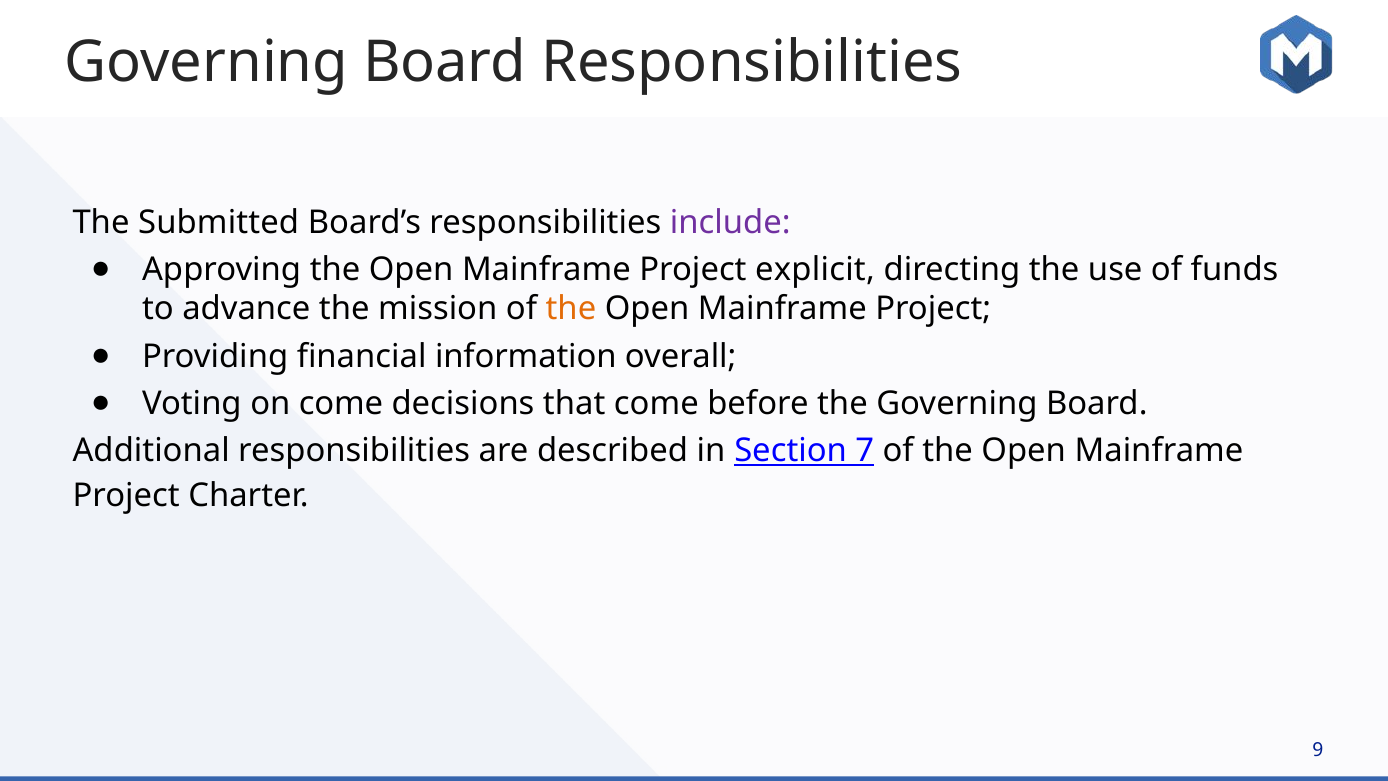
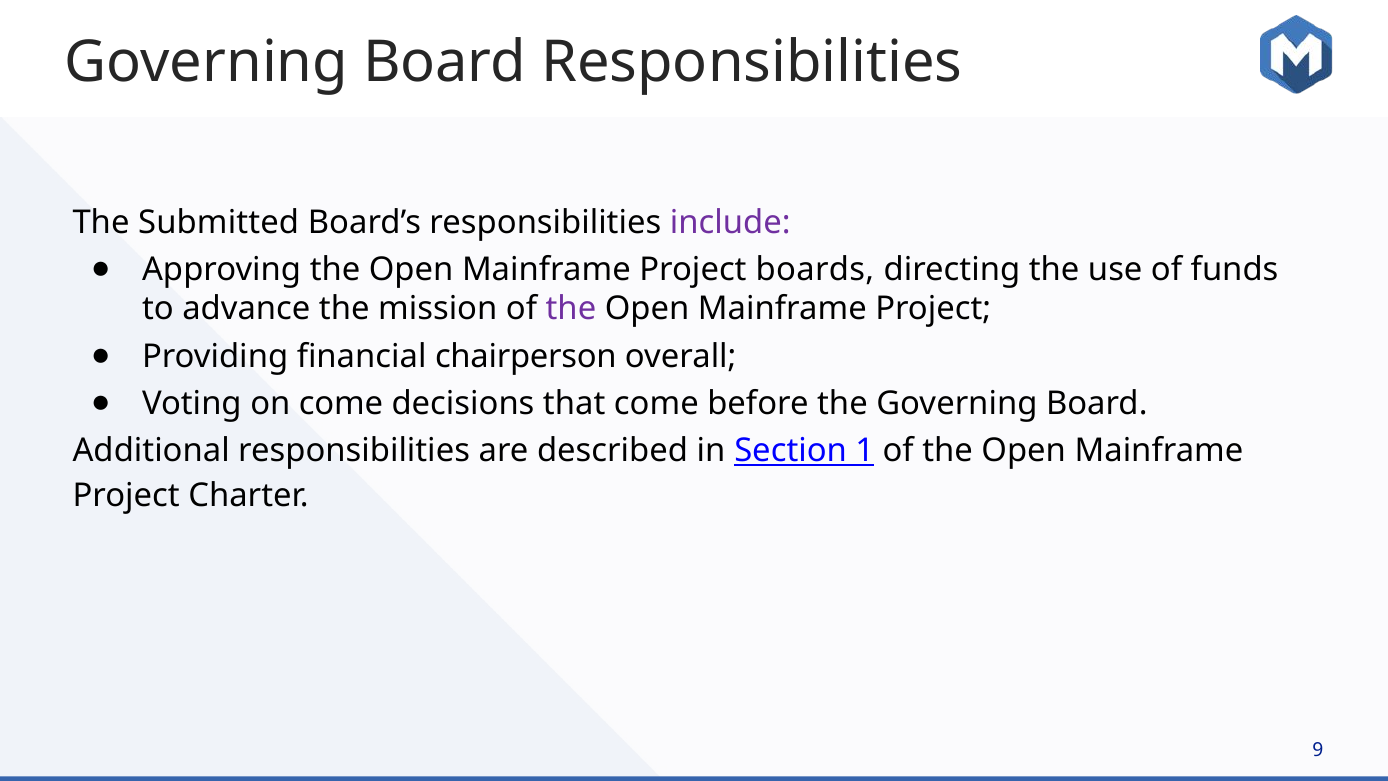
explicit: explicit -> boards (815, 270)
the colour: orange -> purple (571, 309)
information: information -> chairperson (526, 356)
7: 7 -> 1 (865, 450)
